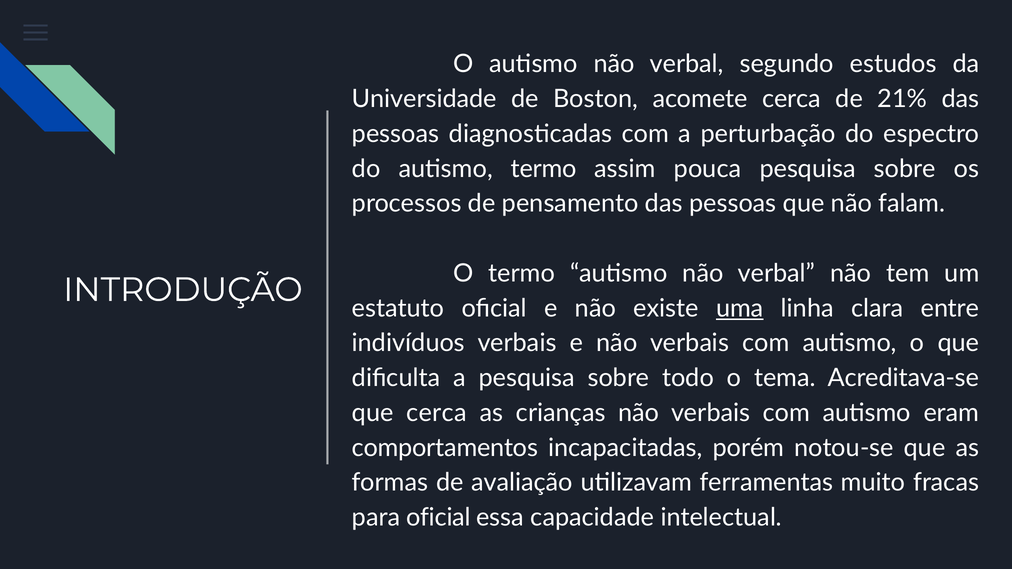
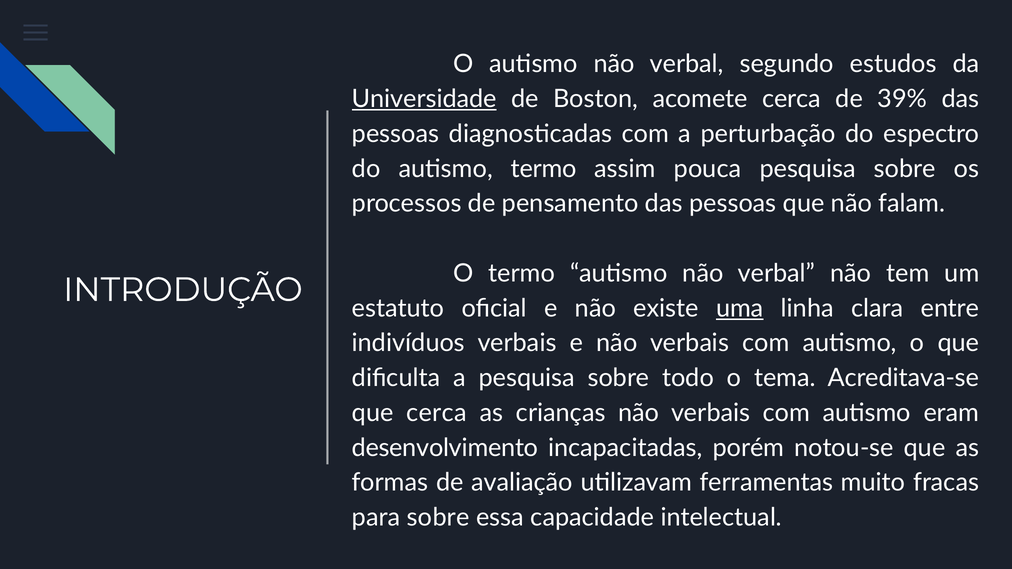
Universidade underline: none -> present (424, 99)
21%: 21% -> 39% (902, 99)
comportamentos: comportamentos -> desenvolvimento (445, 448)
para oficial: oficial -> sobre (438, 518)
